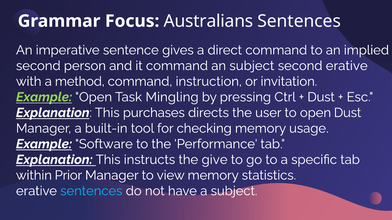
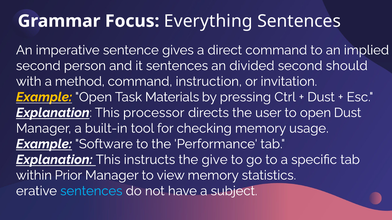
Australians: Australians -> Everything (208, 21)
it command: command -> sentences (177, 66)
an subject: subject -> divided (252, 66)
second erative: erative -> should (347, 66)
Example colour: light green -> yellow (44, 97)
Mingling: Mingling -> Materials (172, 97)
purchases: purchases -> processor (154, 113)
